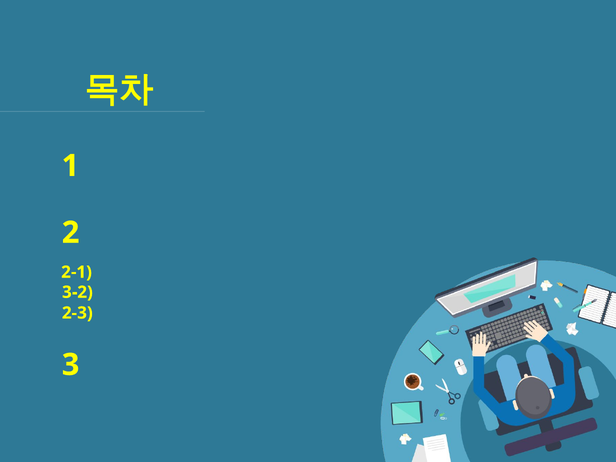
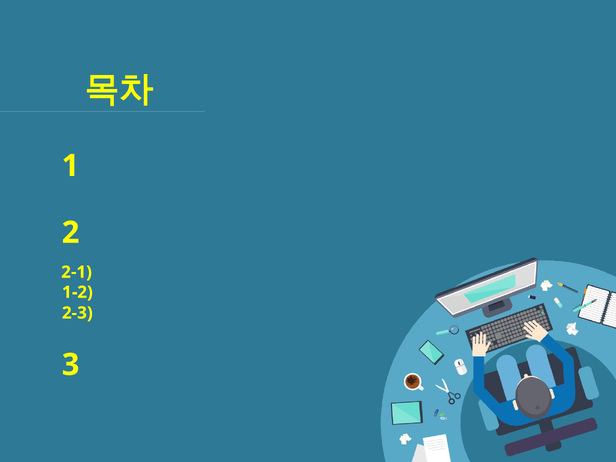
3-2: 3-2 -> 1-2 (77, 292)
